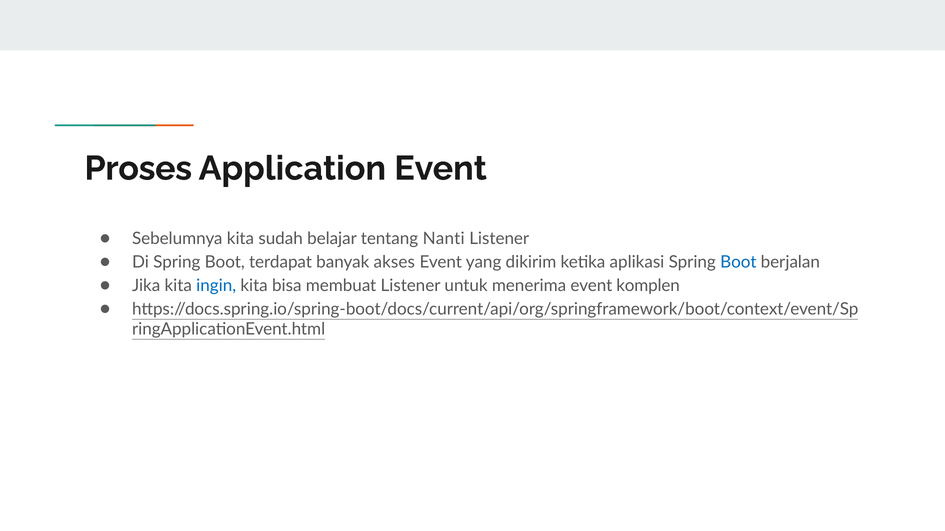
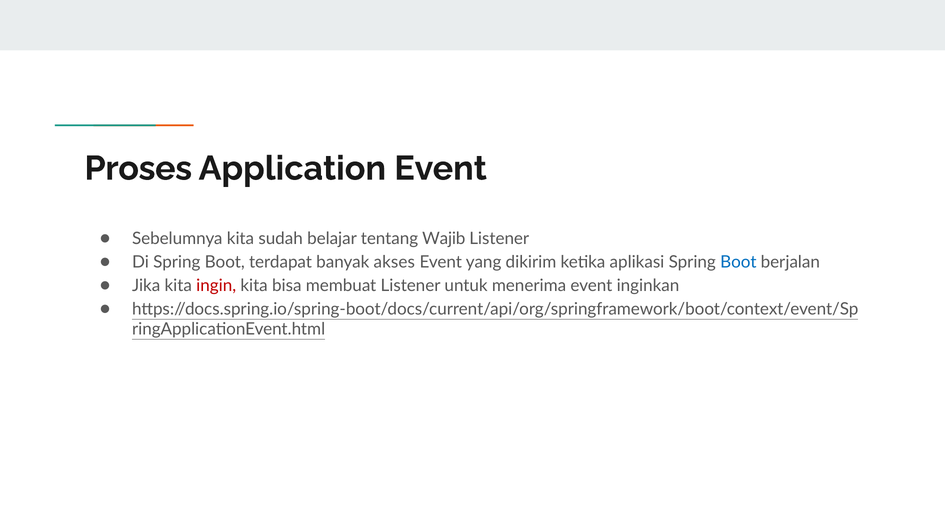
Nanti: Nanti -> Wajib (444, 239)
ingin colour: blue -> red (216, 286)
komplen: komplen -> inginkan (648, 286)
